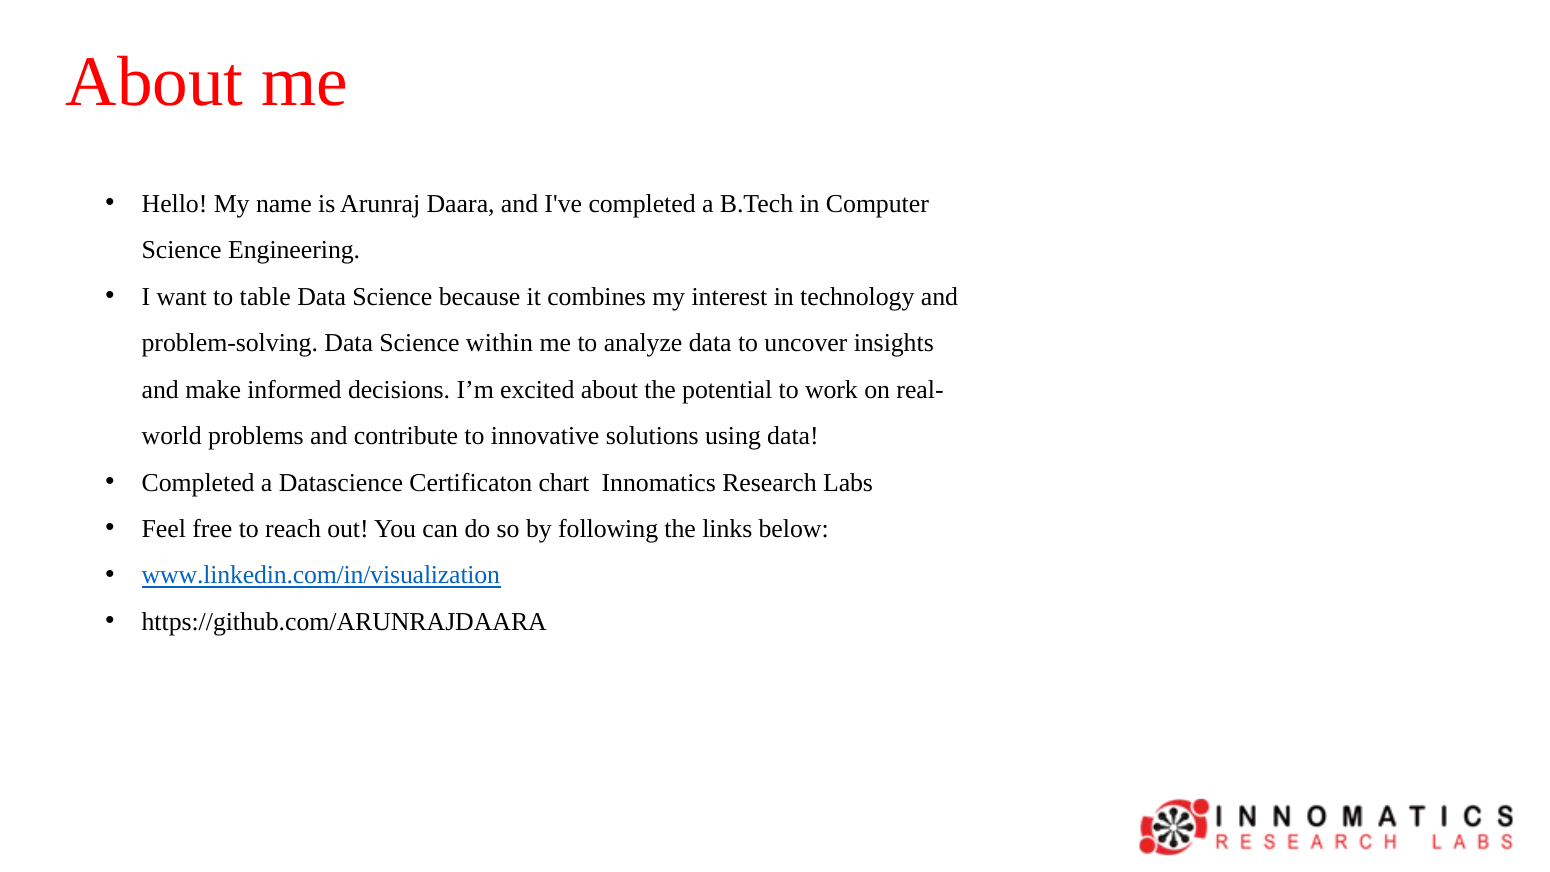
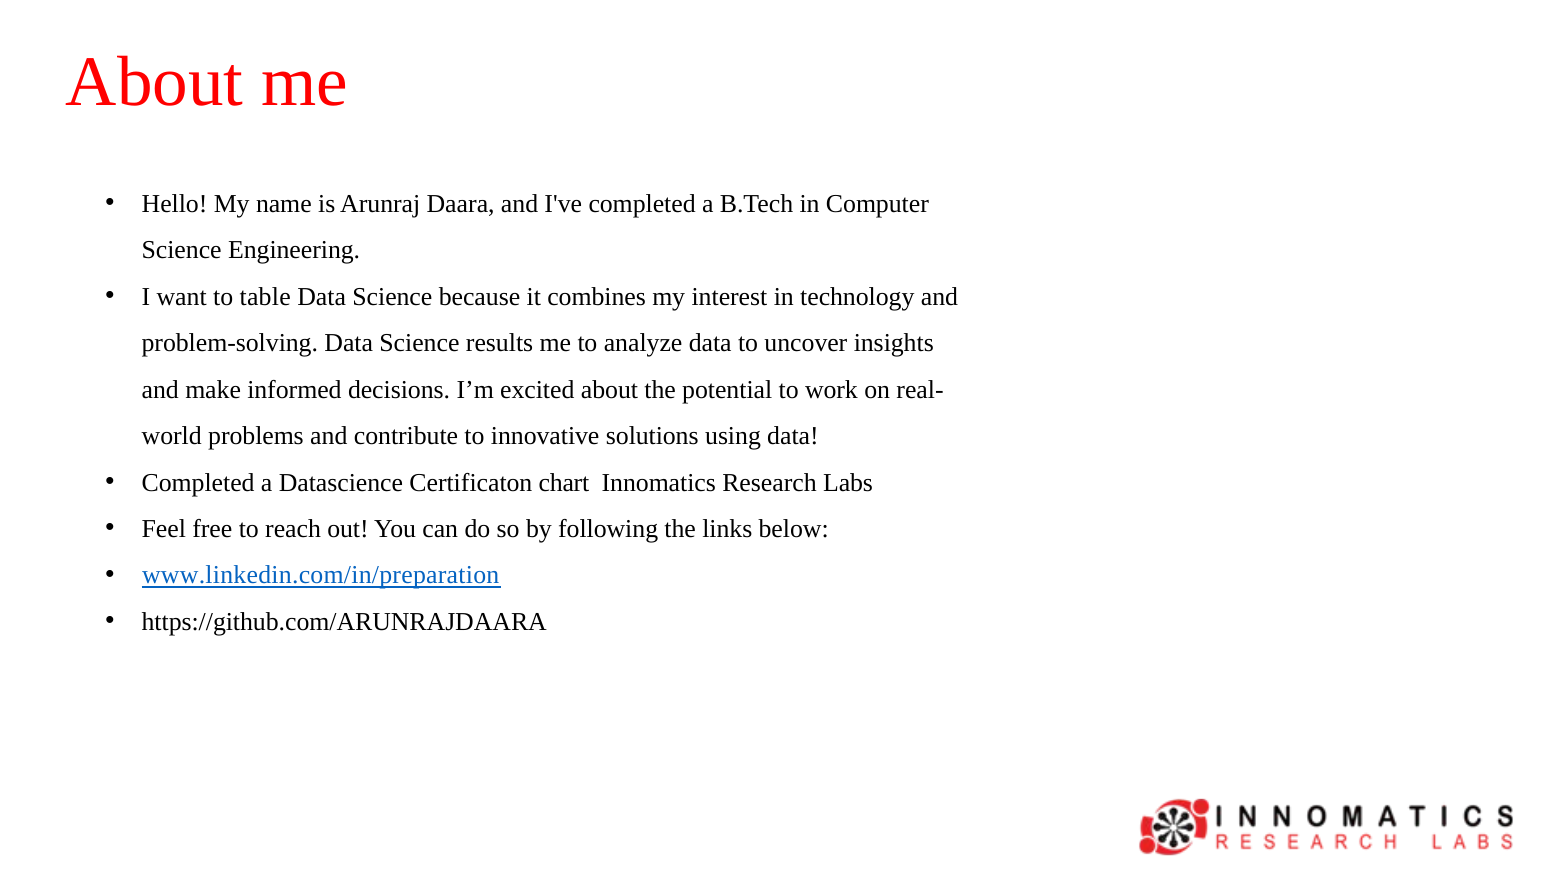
within: within -> results (500, 343)
www.linkedin.com/in/visualization: www.linkedin.com/in/visualization -> www.linkedin.com/in/preparation (321, 575)
